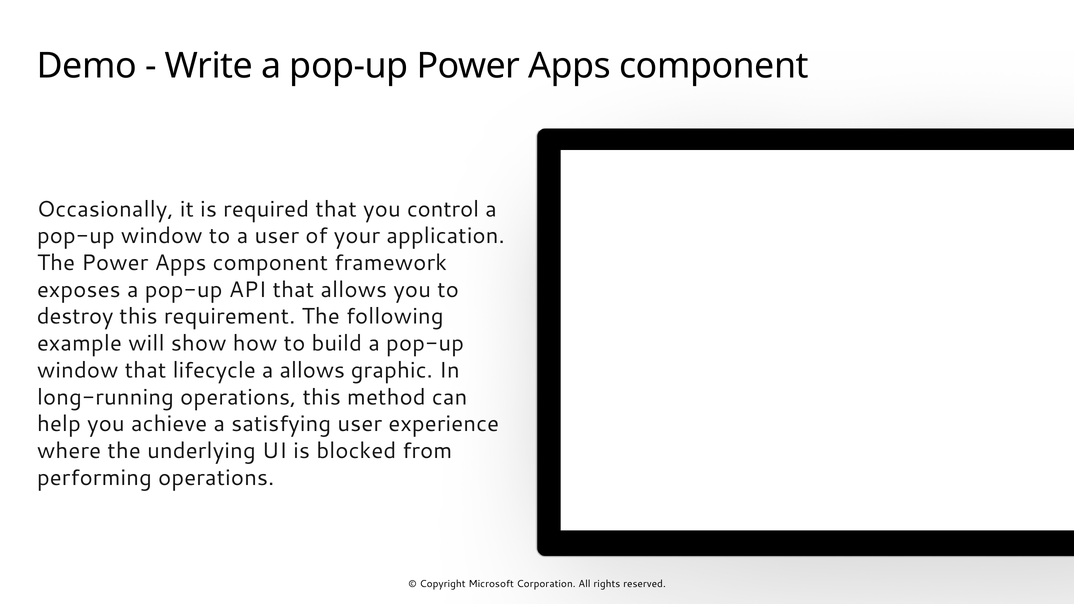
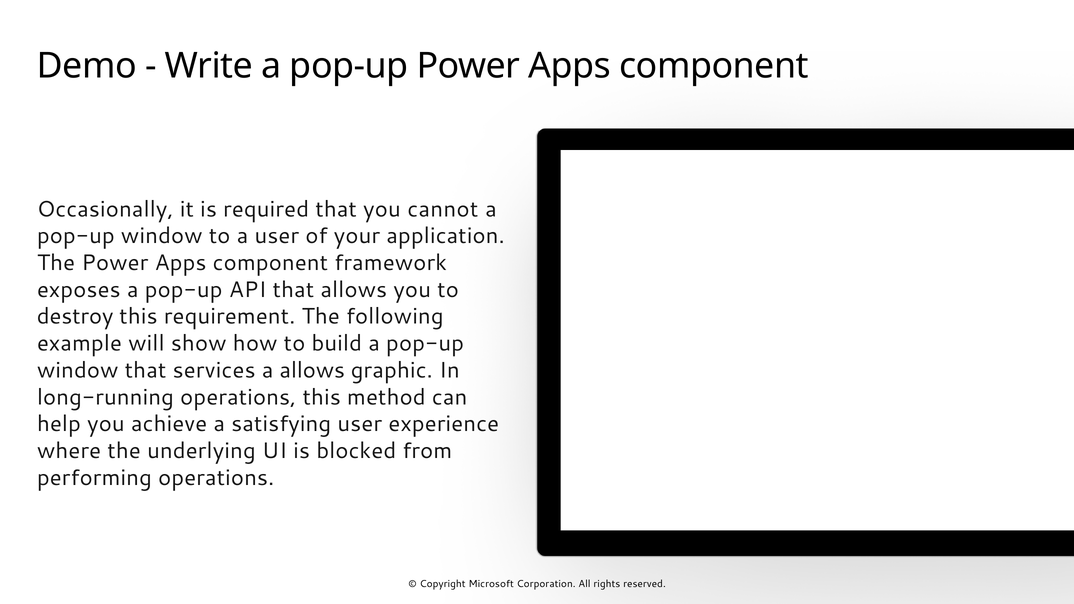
control: control -> cannot (443, 209)
lifecycle: lifecycle -> services (214, 370)
